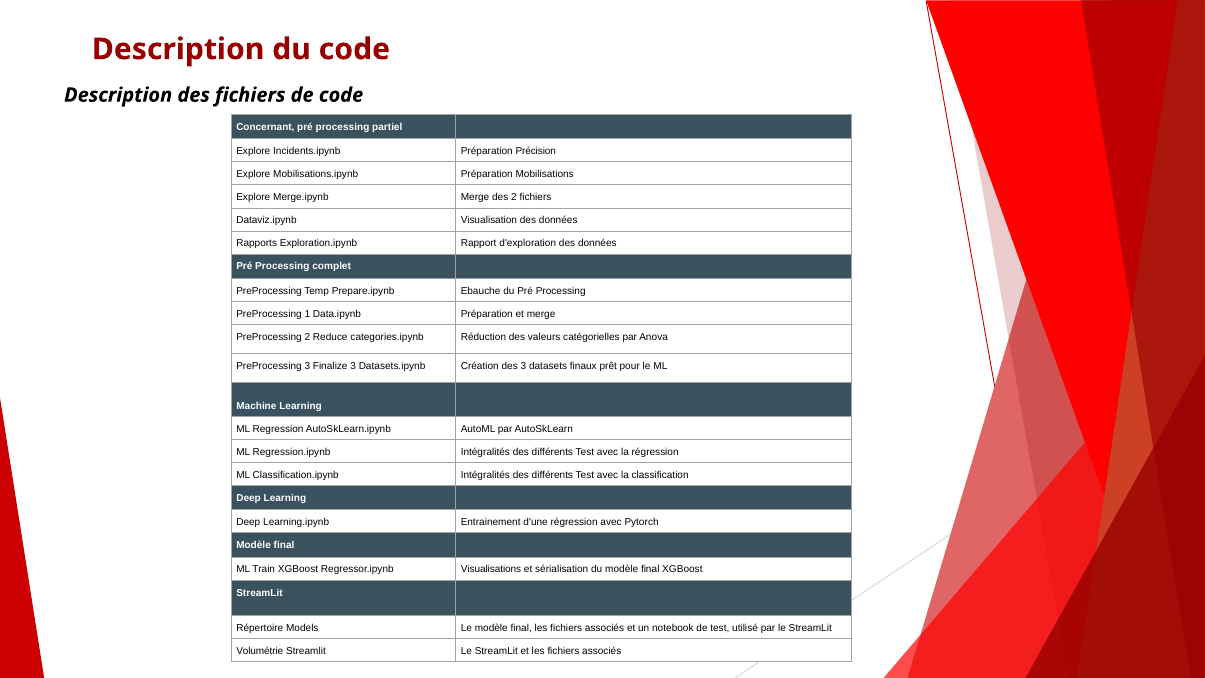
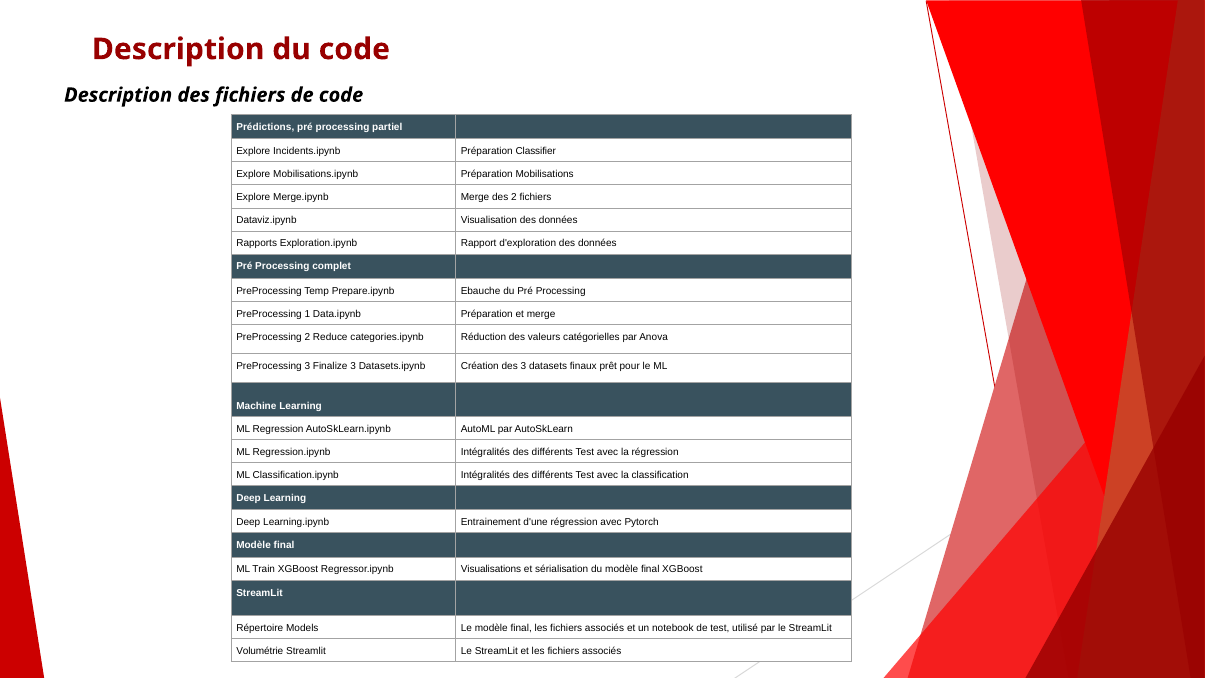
Concernant: Concernant -> Prédictions (265, 127)
Précision: Précision -> Classifier (536, 151)
